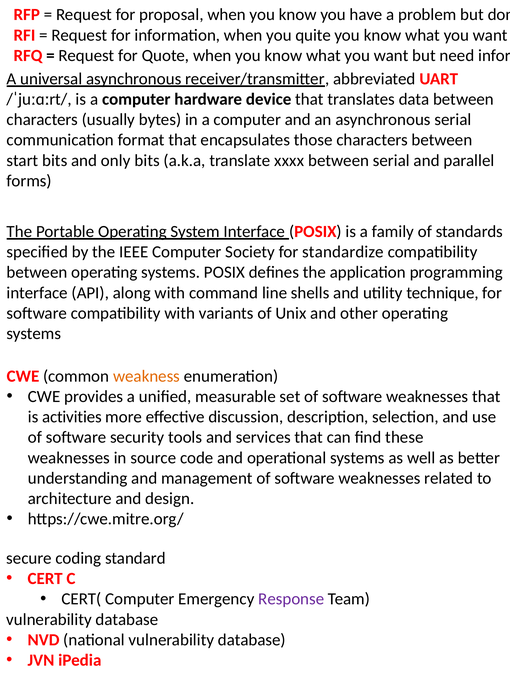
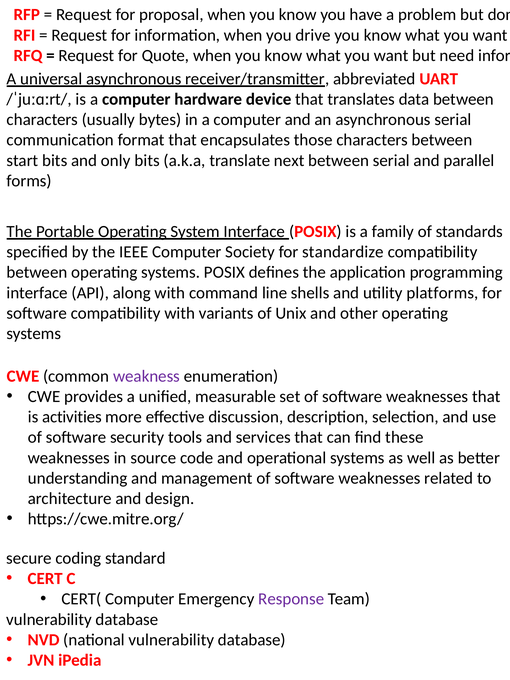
quite: quite -> drive (313, 35)
xxxx: xxxx -> next (289, 160)
technique: technique -> platforms (442, 293)
weakness colour: orange -> purple (146, 376)
